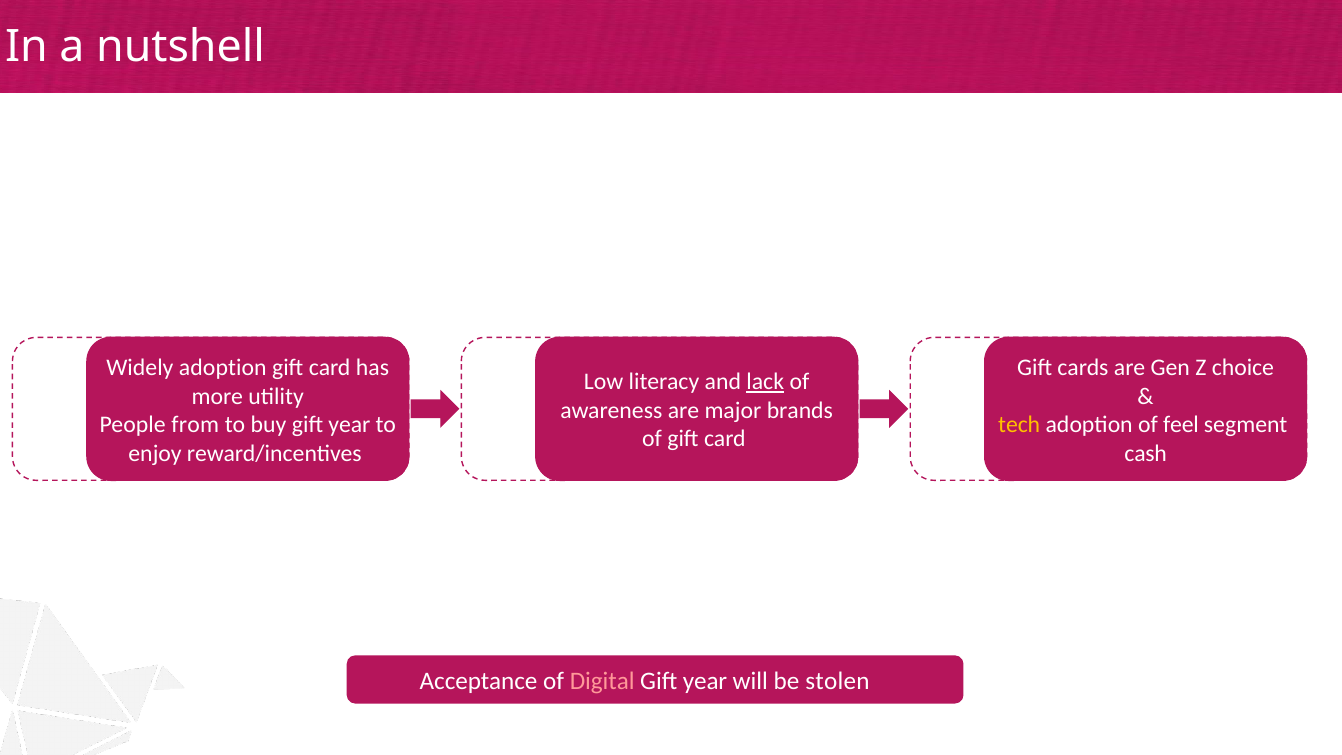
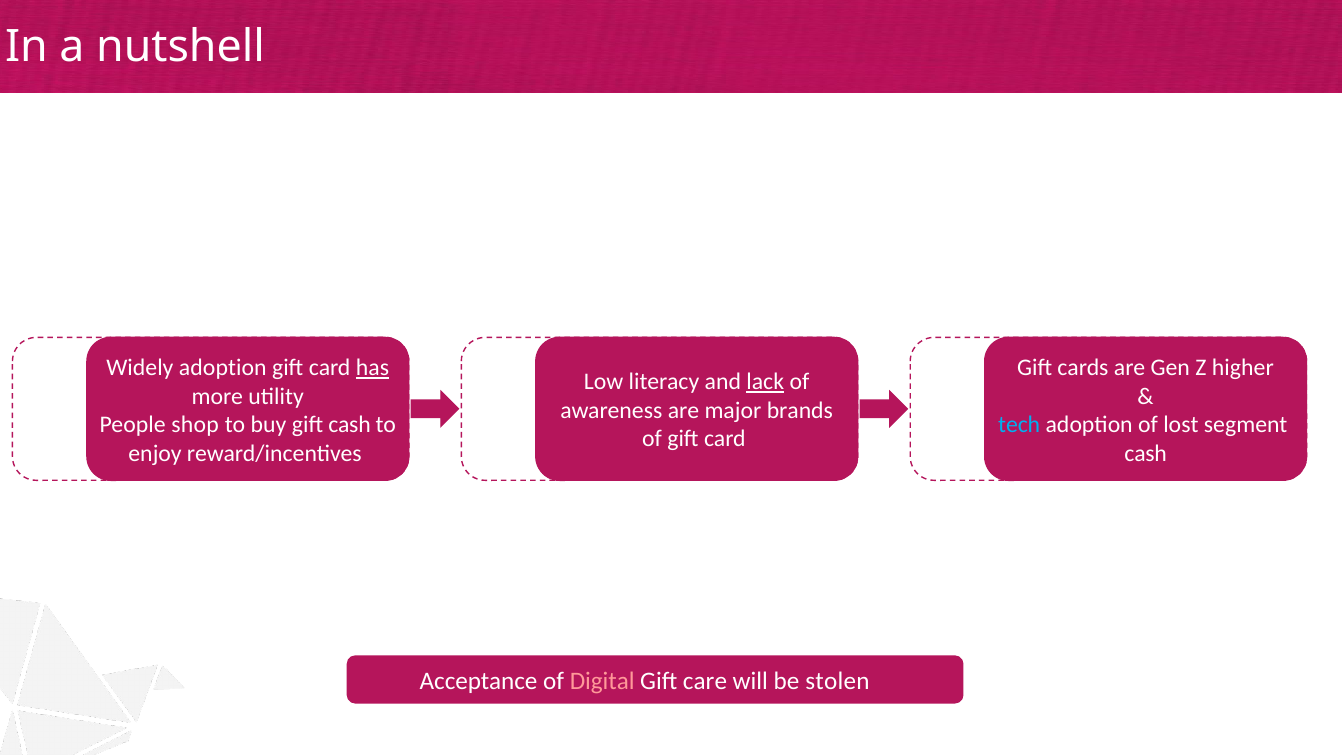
has underline: none -> present (373, 368)
choice: choice -> higher (1243, 368)
from: from -> shop (195, 425)
buy gift year: year -> cash (349, 425)
tech colour: yellow -> light blue (1019, 425)
feel: feel -> lost (1181, 425)
year: year -> care (705, 681)
